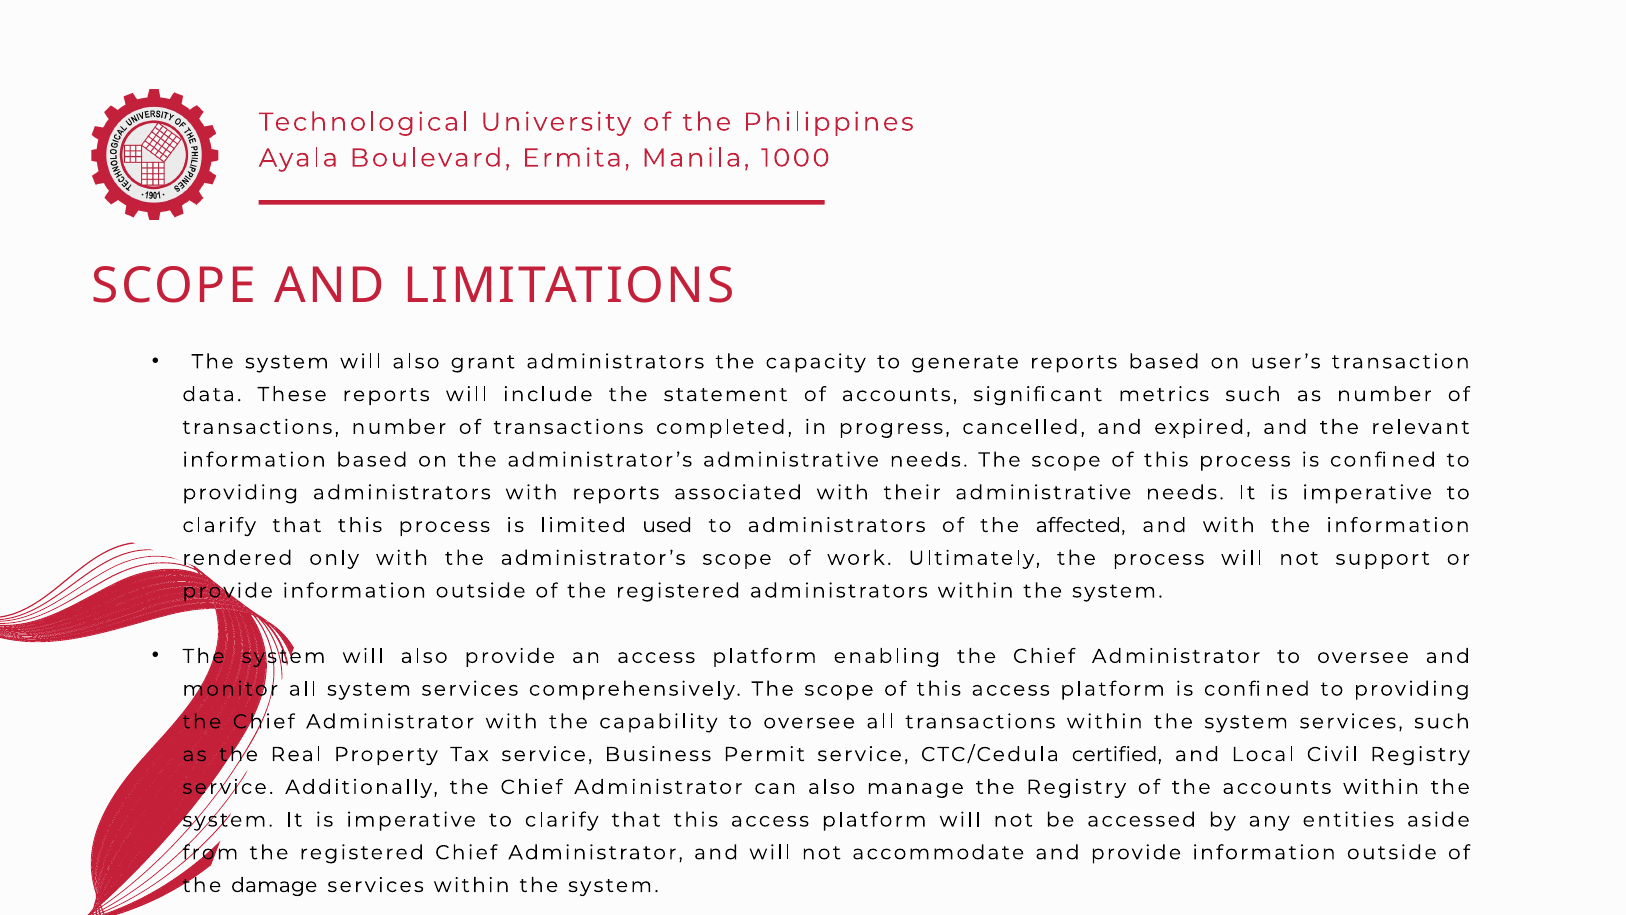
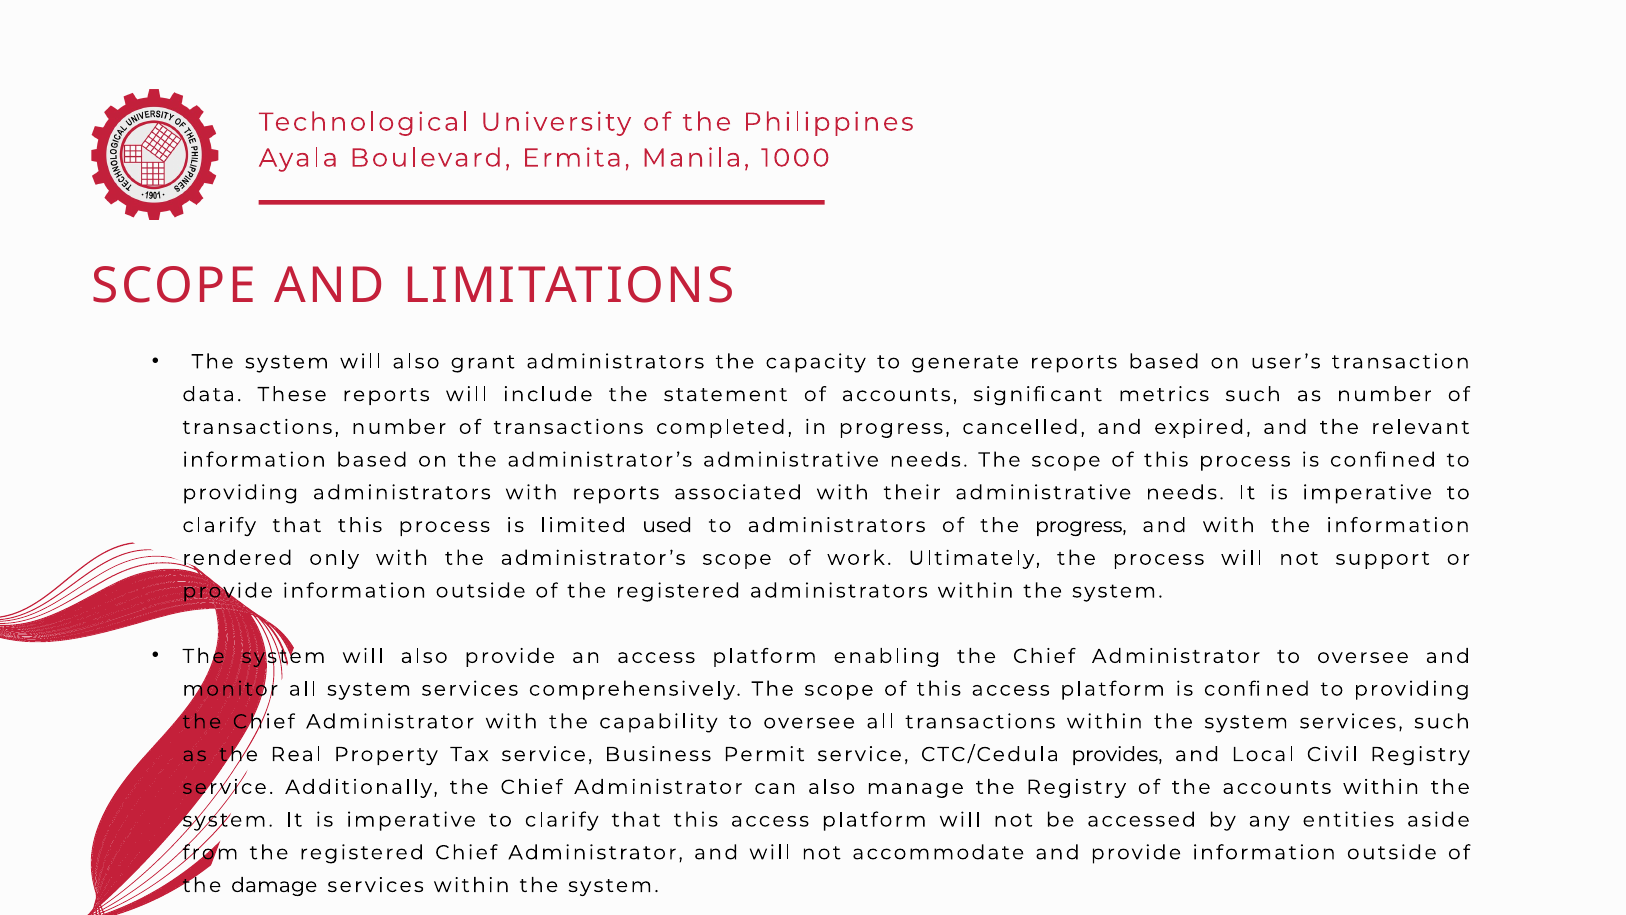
the affected: affected -> progress (1081, 525)
certified: certified -> provides (1117, 754)
